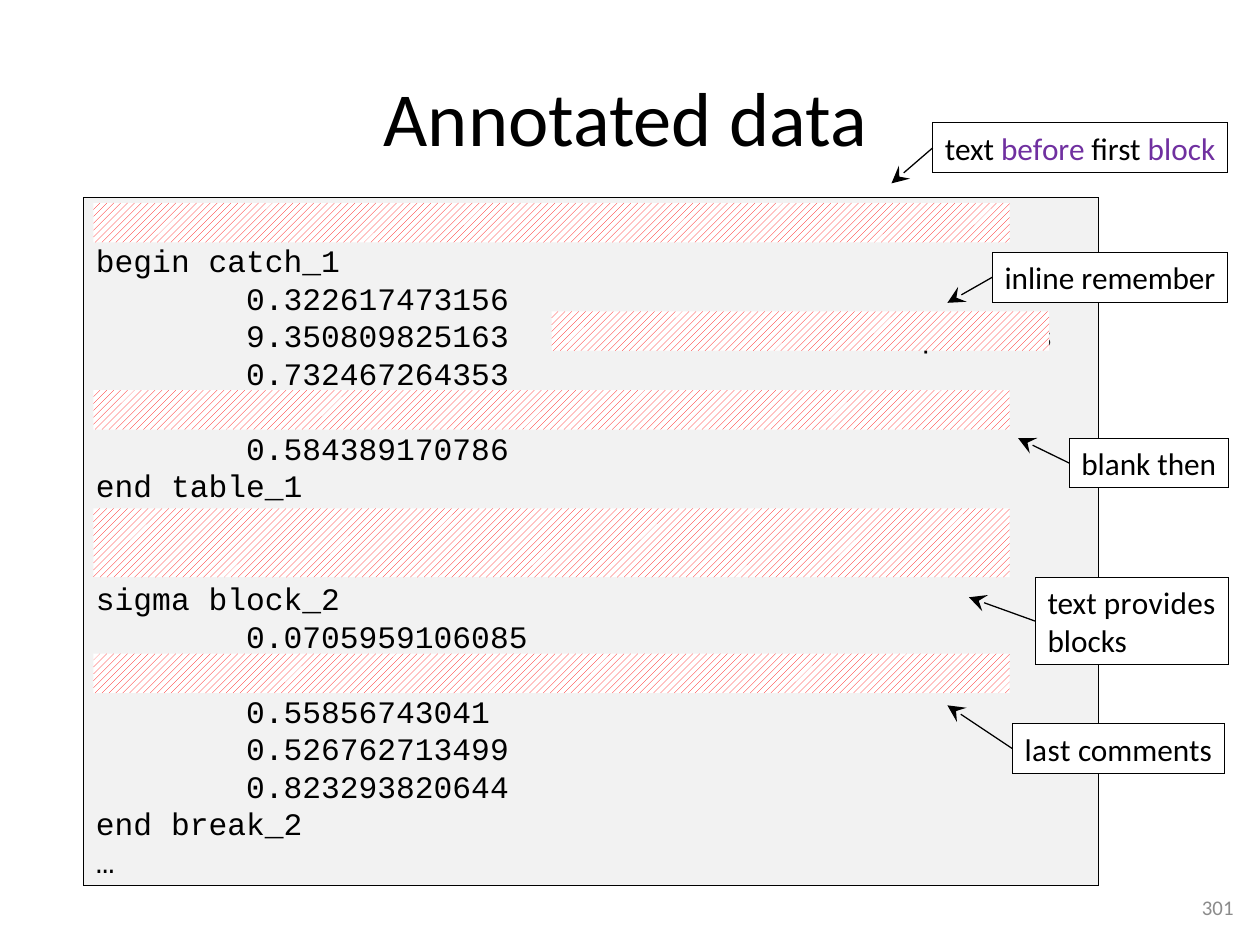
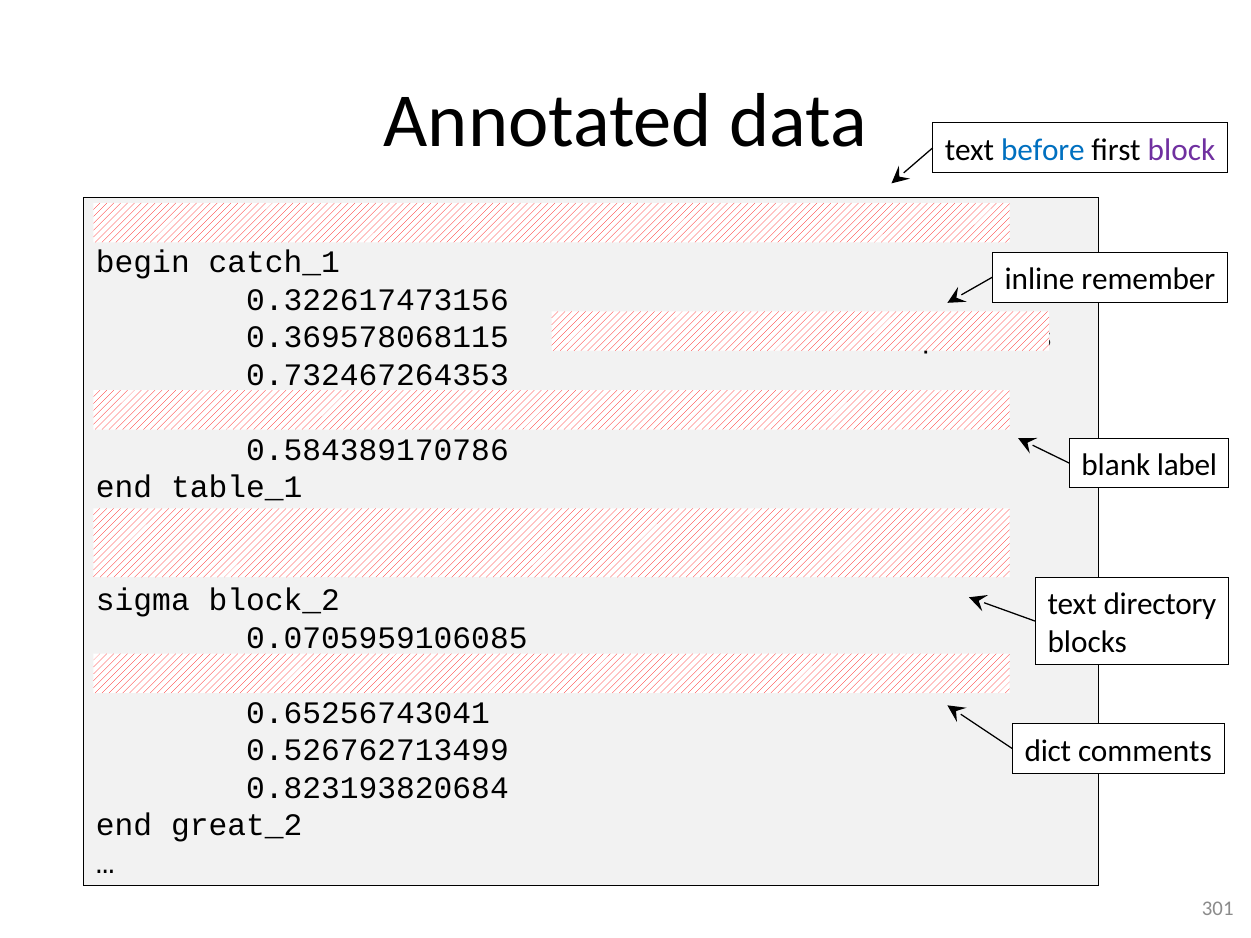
before colour: purple -> blue (1043, 150)
9.350809825163: 9.350809825163 -> 0.369578068115 (377, 338)
then: then -> label (1187, 465)
provides: provides -> directory (1160, 605)
0.55856743041: 0.55856743041 -> 0.65256743041 (368, 713)
last: last -> dict (1048, 751)
0.823293820644: 0.823293820644 -> 0.823193820684 (377, 788)
break_2: break_2 -> great_2 (237, 826)
